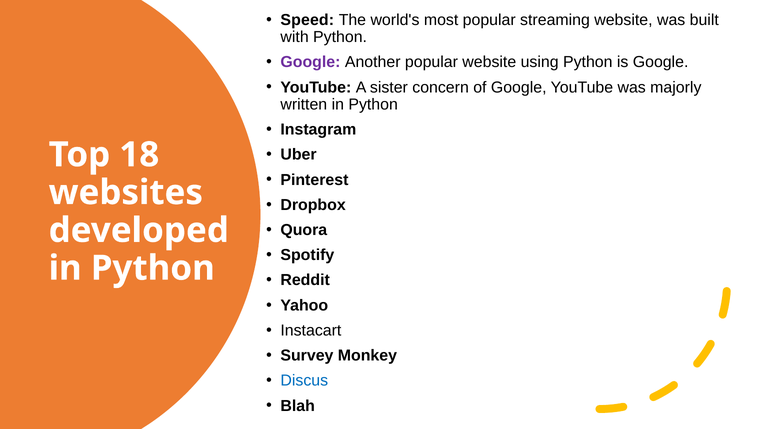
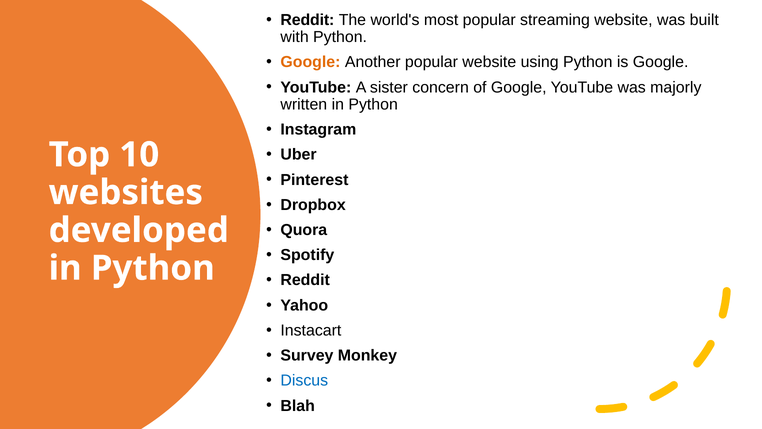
Speed: Speed -> Reddit (307, 20)
Google colour: purple -> orange (310, 62)
18: 18 -> 10 (139, 155)
